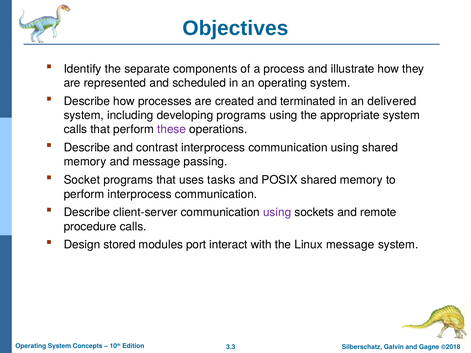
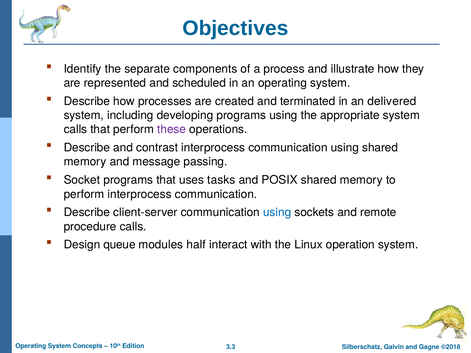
using colour: purple -> blue (277, 213)
stored: stored -> queue (119, 245)
port: port -> half (196, 245)
Linux message: message -> operation (350, 245)
